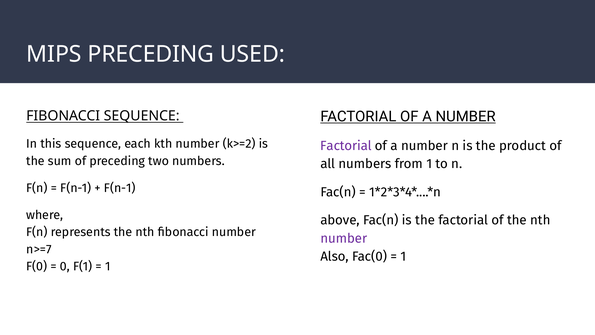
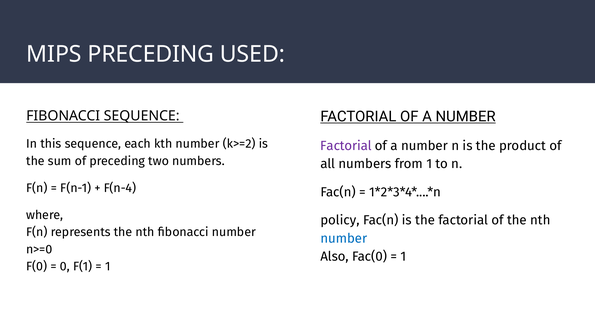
F(n-1: F(n-1 -> F(n-4 (120, 188)
above: above -> policy (340, 220)
number colour: purple -> blue (344, 238)
n>=7: n>=7 -> n>=0 (39, 249)
